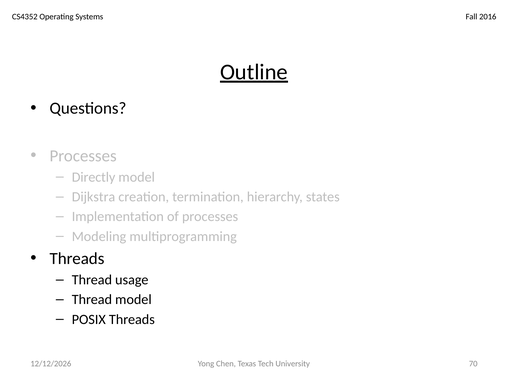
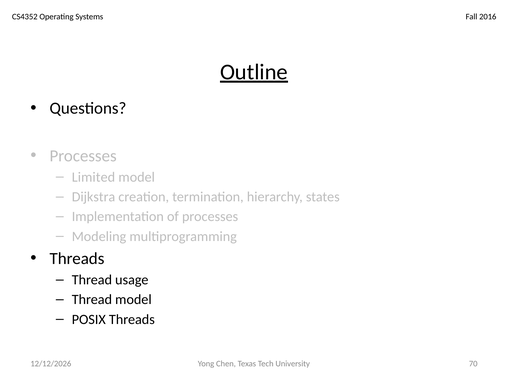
Directly: Directly -> Limited (93, 177)
